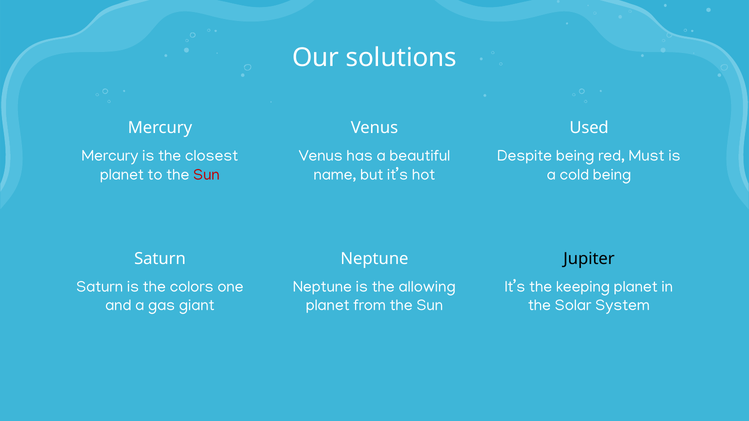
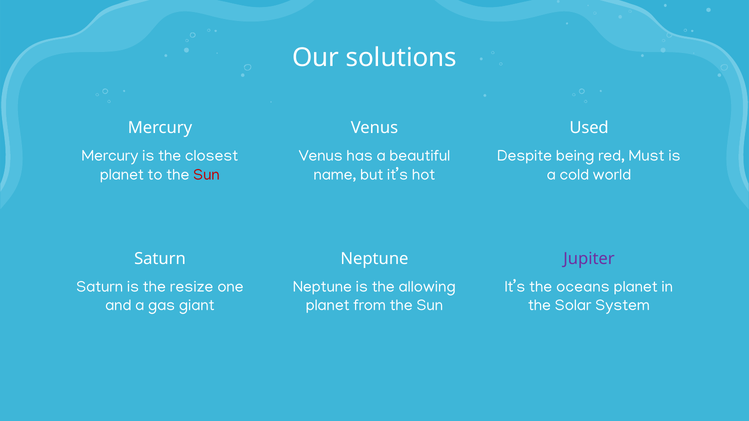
cold being: being -> world (612, 175)
Jupiter colour: black -> purple (589, 259)
colors: colors -> resize (192, 287)
keeping: keeping -> oceans (583, 287)
